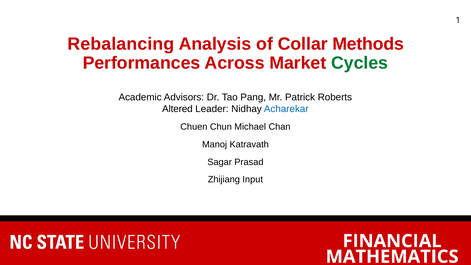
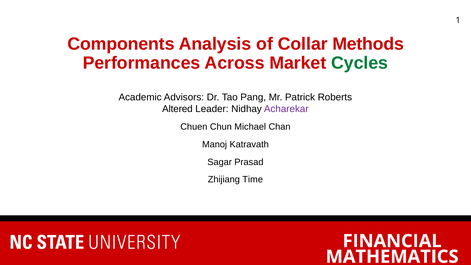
Rebalancing: Rebalancing -> Components (121, 44)
Acharekar colour: blue -> purple (286, 109)
Input: Input -> Time (253, 180)
